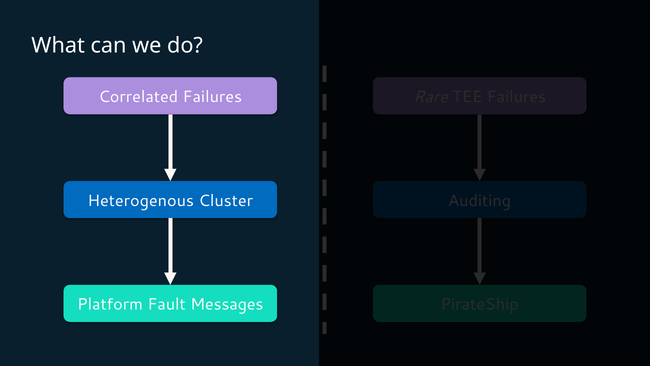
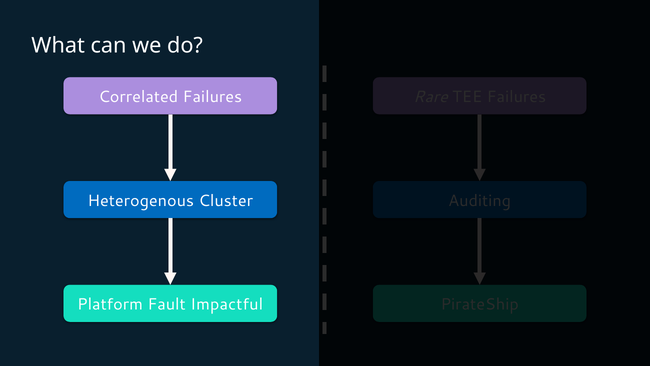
Messages: Messages -> Impactful (227, 304)
